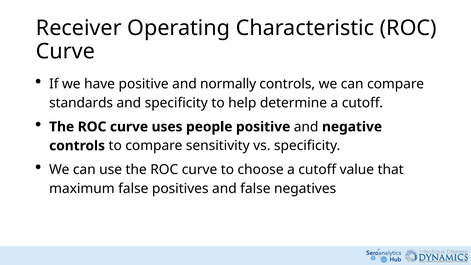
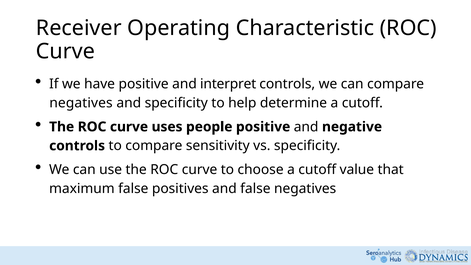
normally: normally -> interpret (228, 84)
standards: standards -> negatives (81, 103)
